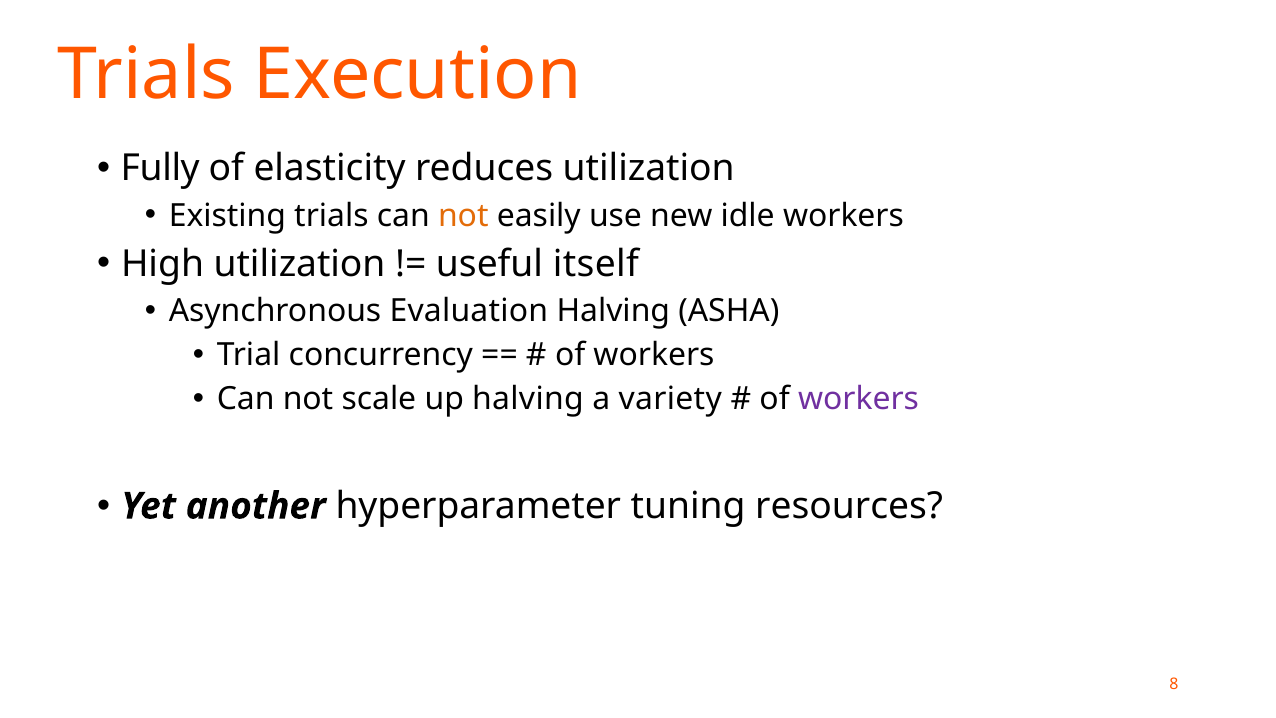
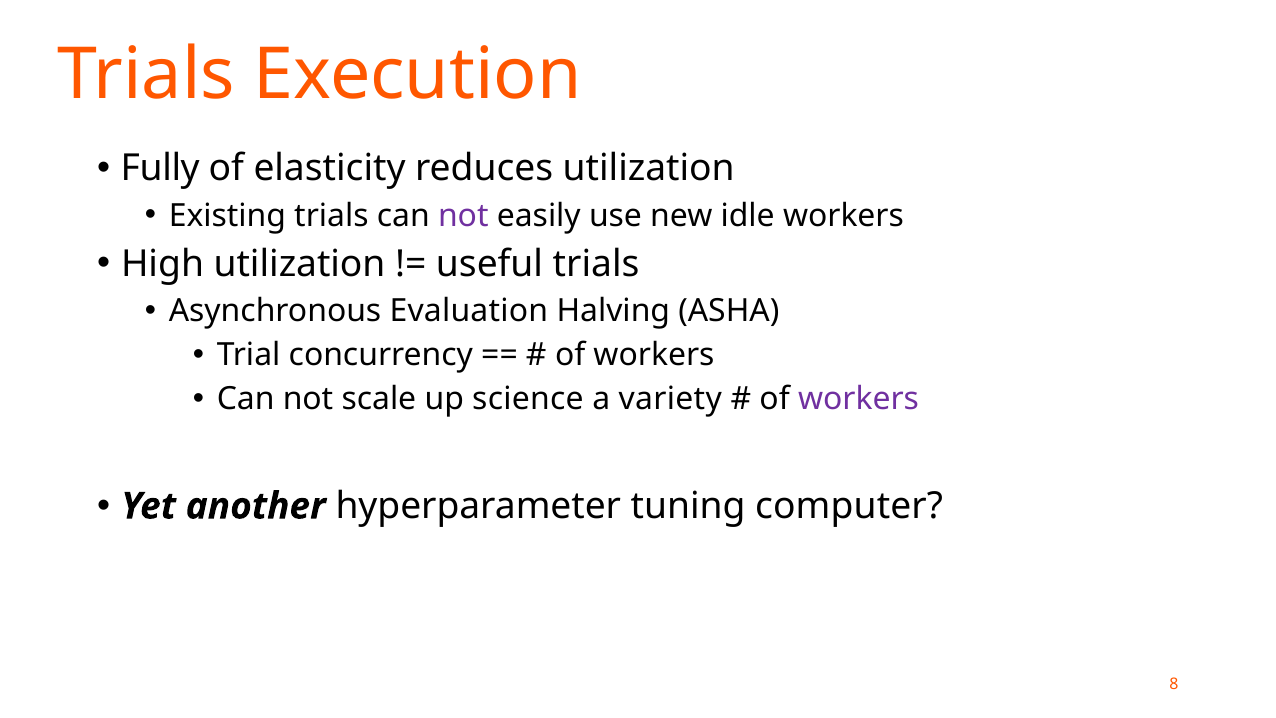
not colour: orange -> purple (463, 216)
useful itself: itself -> trials (596, 264)
up halving: halving -> science (528, 399)
resources: resources -> computer (849, 506)
